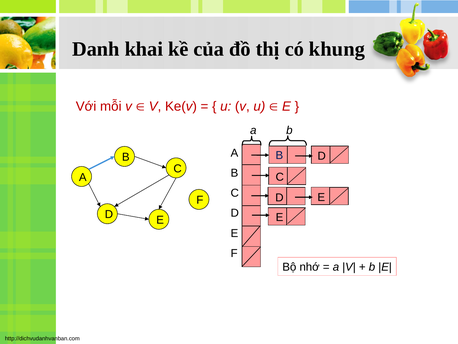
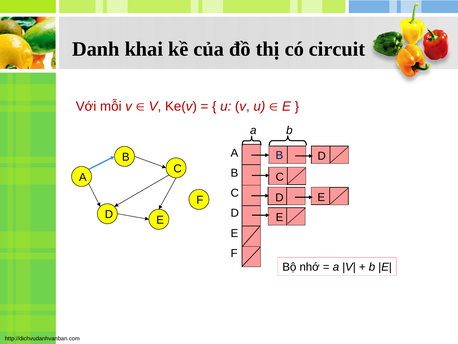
khung: khung -> circuit (337, 49)
